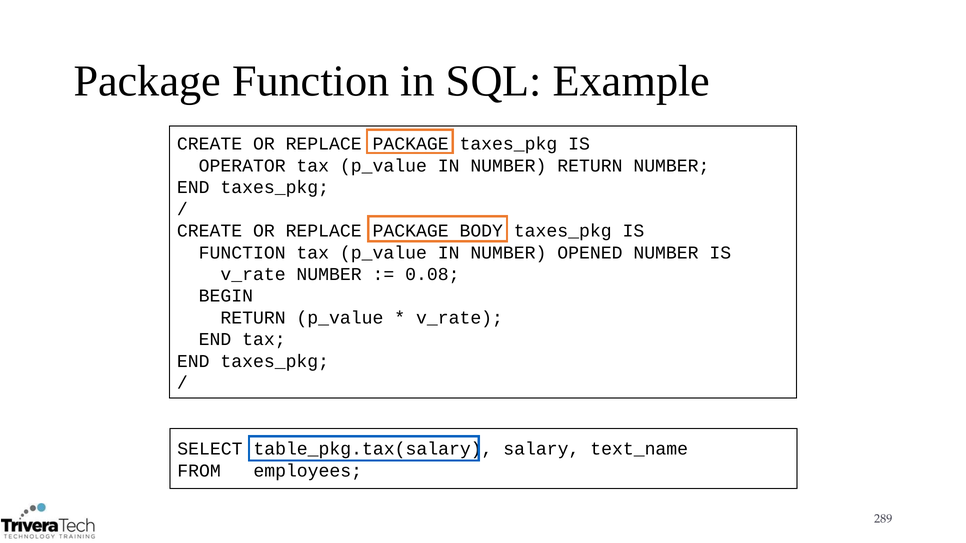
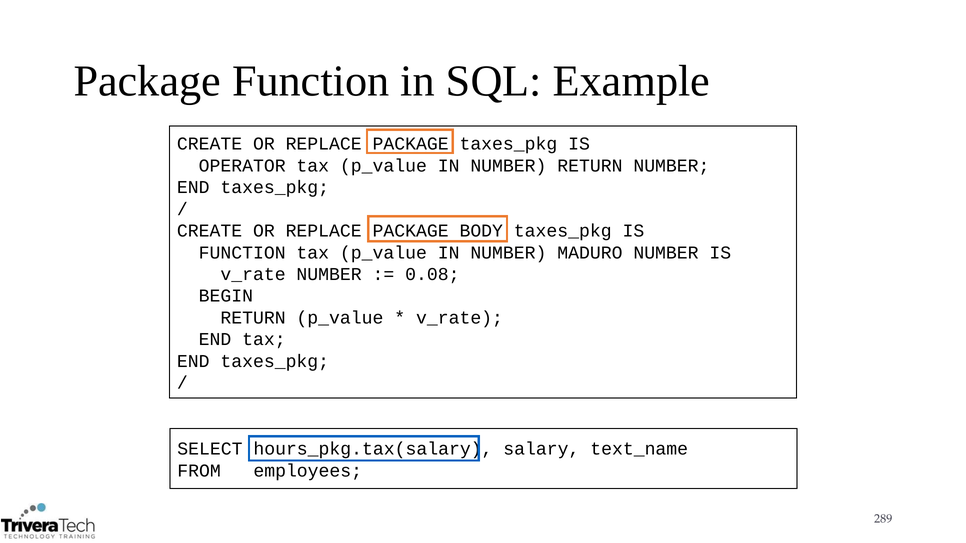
OPENED: OPENED -> MADURO (590, 253)
table_pkg.tax(salary: table_pkg.tax(salary -> hours_pkg.tax(salary (373, 449)
